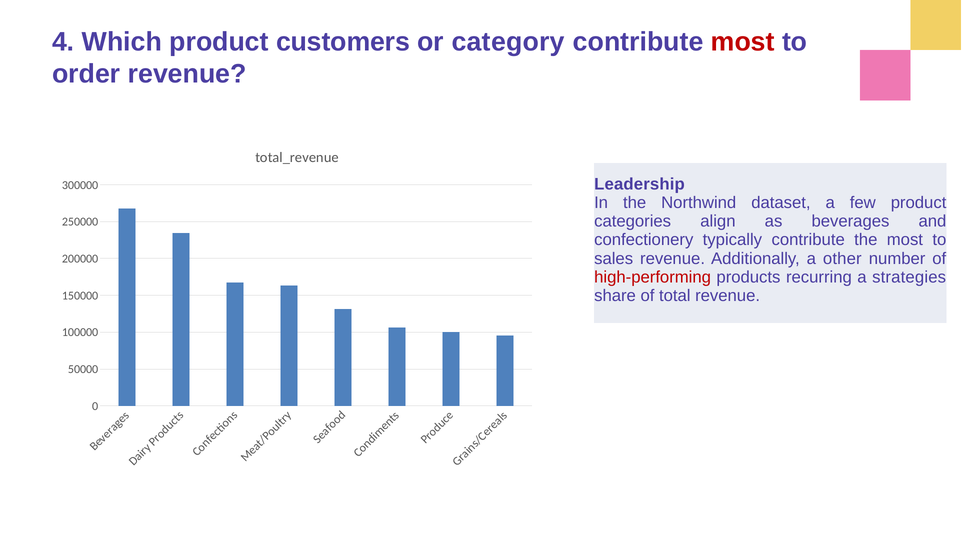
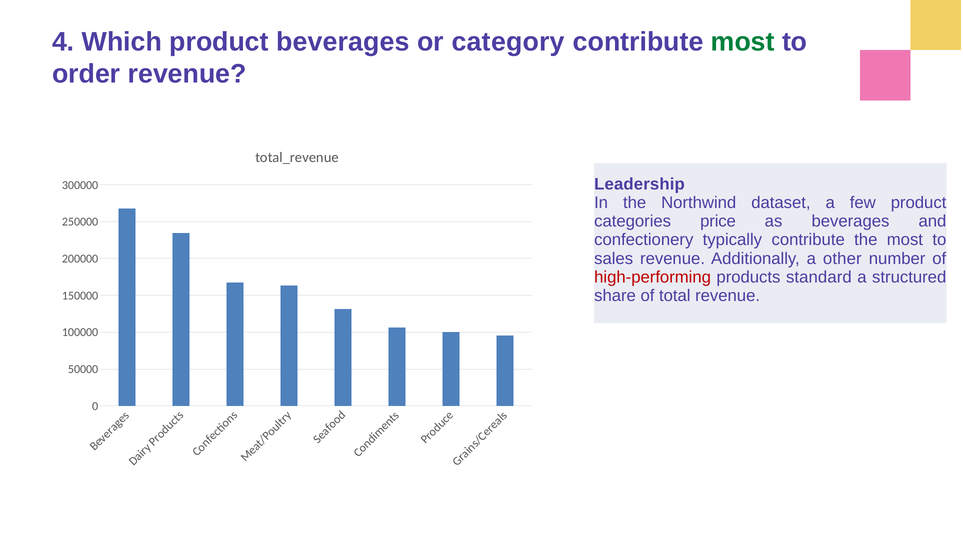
product customers: customers -> beverages (343, 42)
most colour: red -> green (743, 42)
align: align -> price (718, 221)
recurring: recurring -> standard (819, 277)
strategies: strategies -> structured (909, 277)
